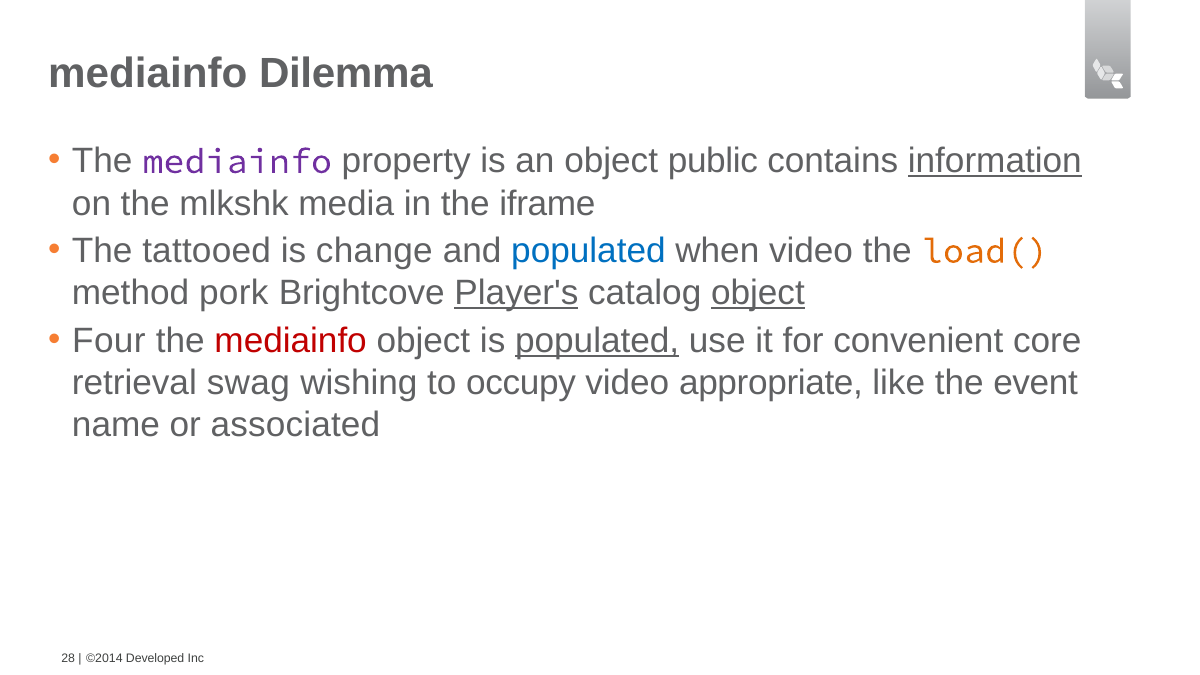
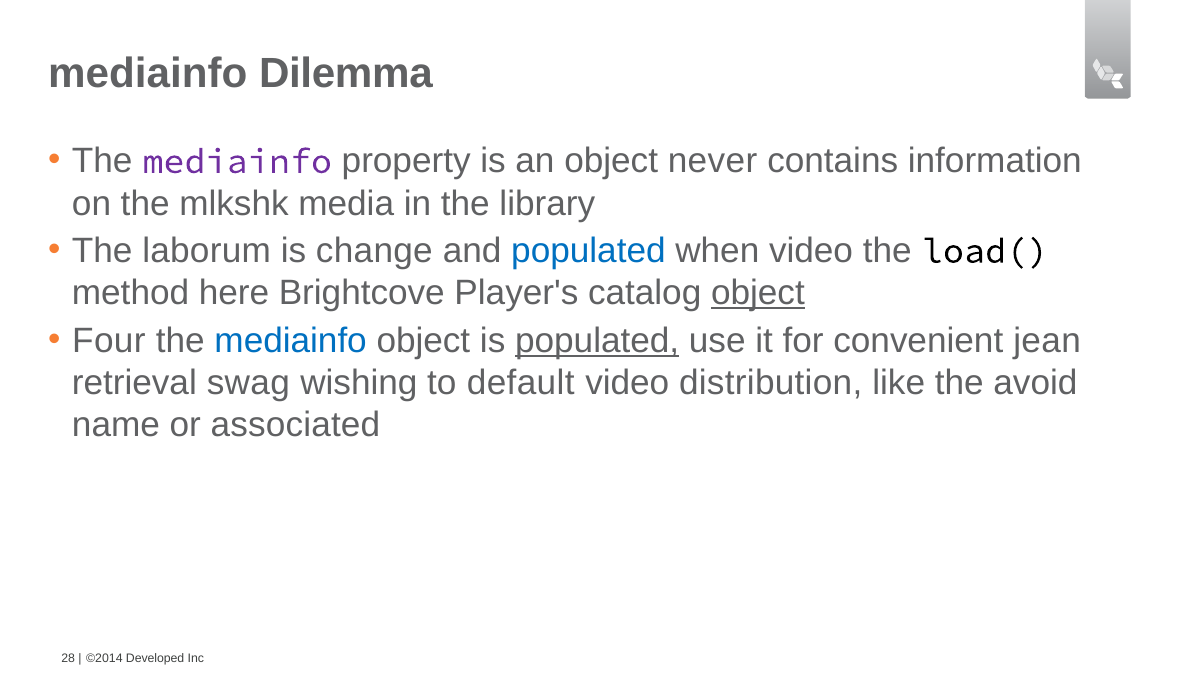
public: public -> never (713, 161)
information underline: present -> none (995, 161)
iframe: iframe -> library (547, 203)
tattooed: tattooed -> laborum (207, 251)
load( colour: orange -> black (985, 251)
pork: pork -> here (234, 293)
Player's underline: present -> none (516, 293)
mediainfo colour: red -> blue (291, 341)
core: core -> jean (1047, 341)
occupy: occupy -> default (521, 383)
appropriate: appropriate -> distribution (771, 383)
event: event -> avoid (1035, 383)
